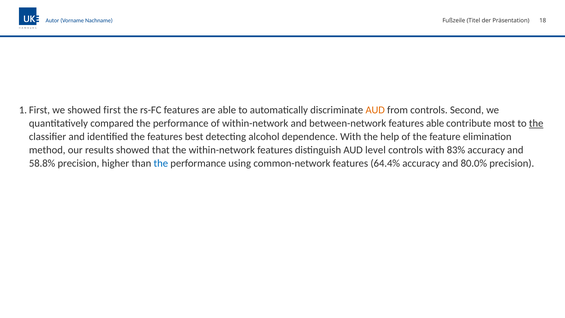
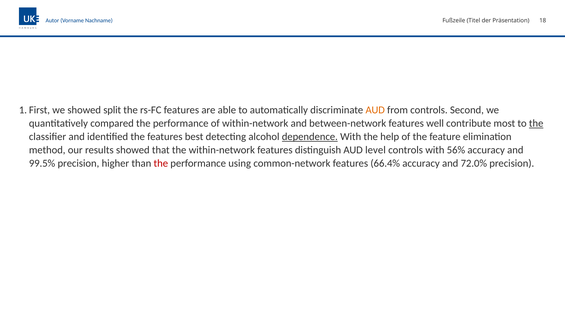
first: first -> split (112, 110)
features able: able -> well (435, 123)
dependence underline: none -> present (310, 137)
83%: 83% -> 56% (456, 150)
58.8%: 58.8% -> 99.5% (42, 163)
the colour: blue -> red (161, 163)
64.4%: 64.4% -> 66.4% (385, 163)
80.0%: 80.0% -> 72.0% (474, 163)
